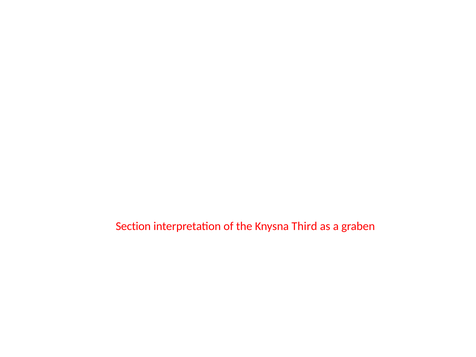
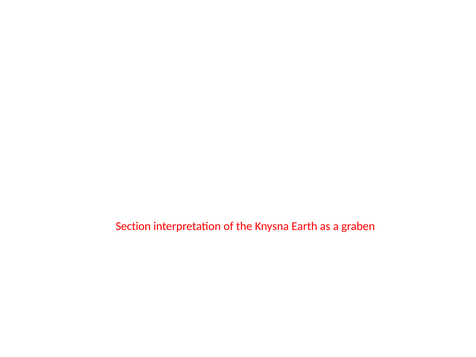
Third: Third -> Earth (304, 226)
